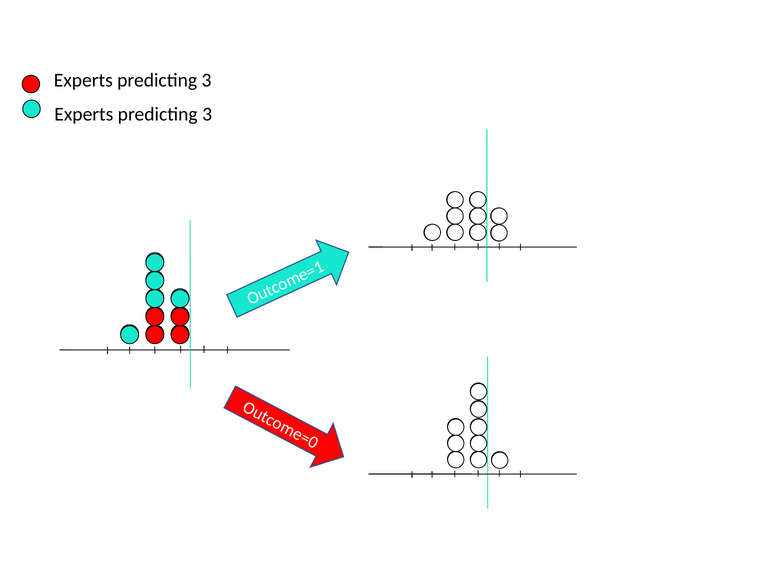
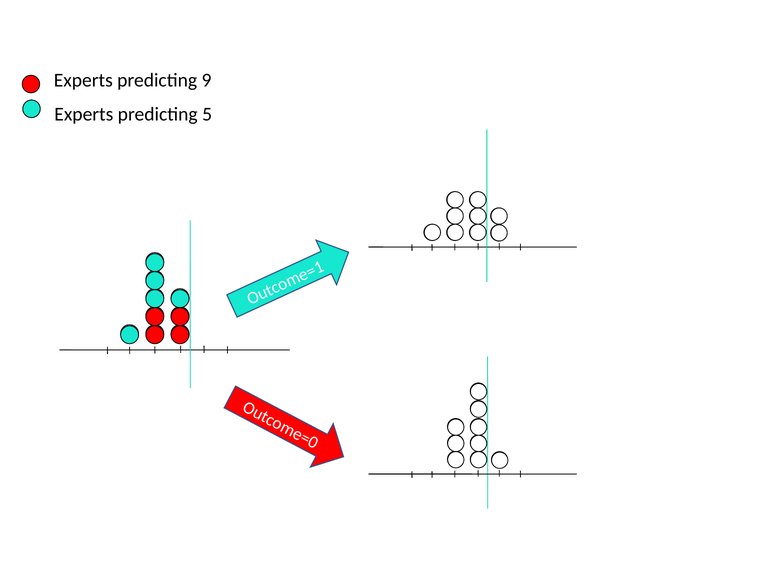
3: 3 -> 9 (207, 80)
3: 3 -> 5 (207, 114)
